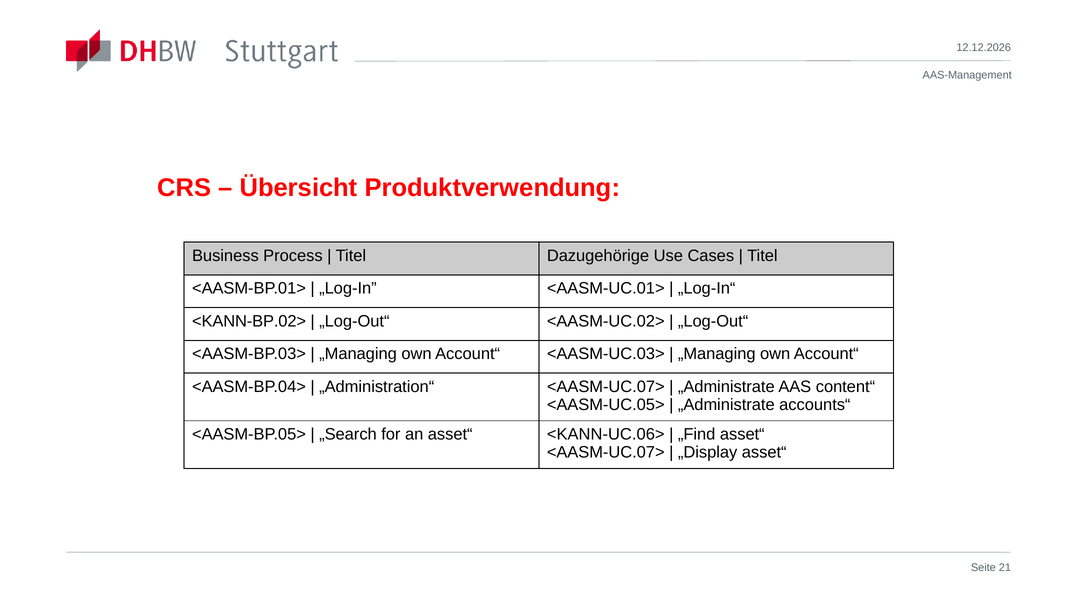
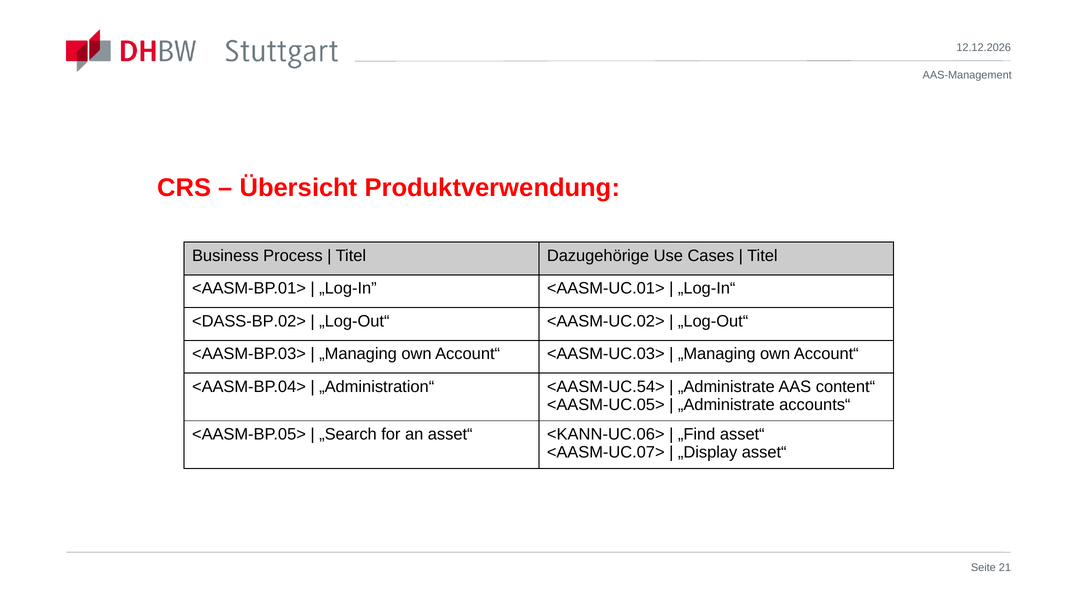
<KANN-BP.02>: <KANN-BP.02> -> <DASS-BP.02> (249, 321)
„Administration“ <AASM-UC.07>: <AASM-UC.07> -> <AASM-UC.54> (606, 386)
